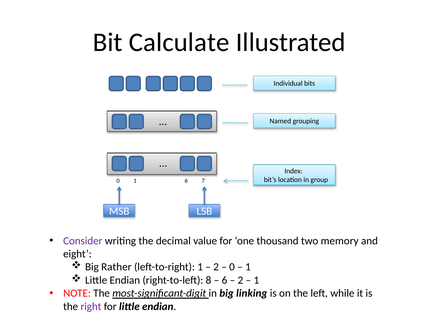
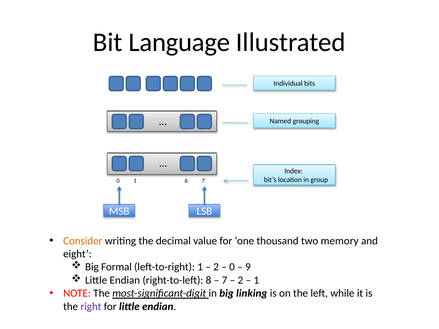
Calculate: Calculate -> Language (179, 42)
Consider colour: purple -> orange (83, 241)
Rather: Rather -> Formal (116, 267)
1: 1 -> 9 (248, 267)
6: 6 -> 7 (224, 280)
